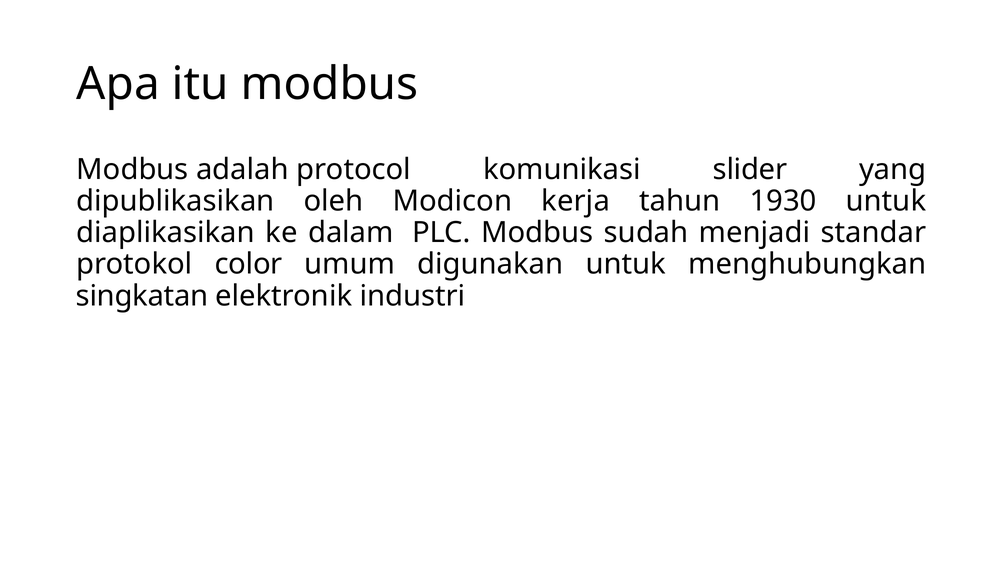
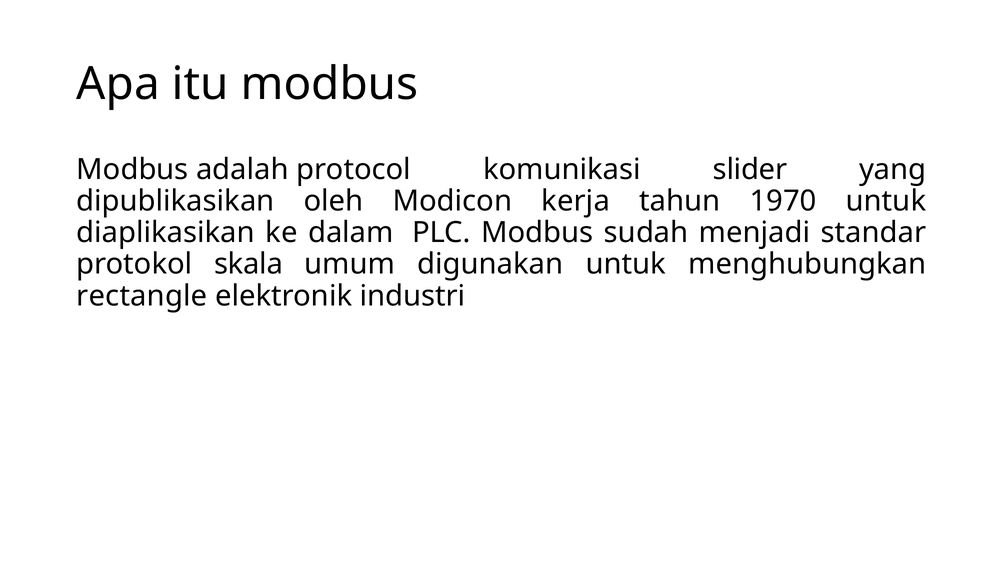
1930: 1930 -> 1970 (783, 201)
color: color -> skala (249, 264)
singkatan: singkatan -> rectangle (142, 296)
